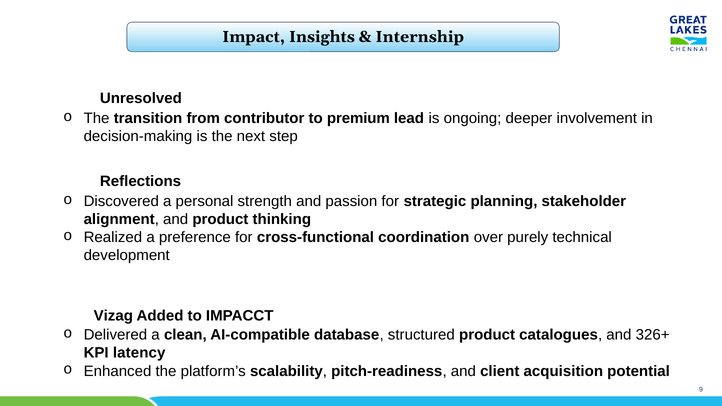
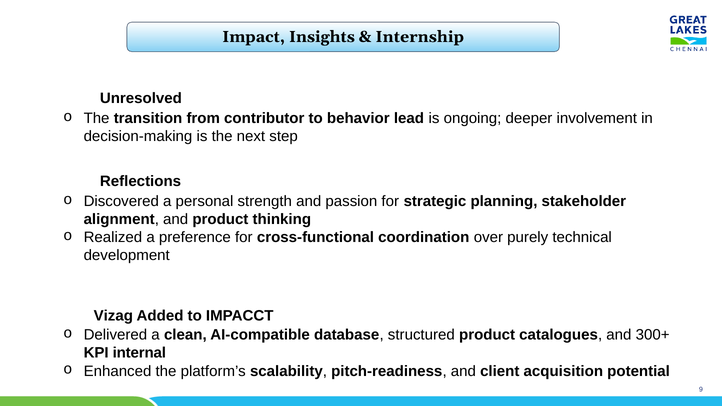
premium: premium -> behavior (358, 118)
326+: 326+ -> 300+ (653, 335)
latency: latency -> internal (139, 353)
